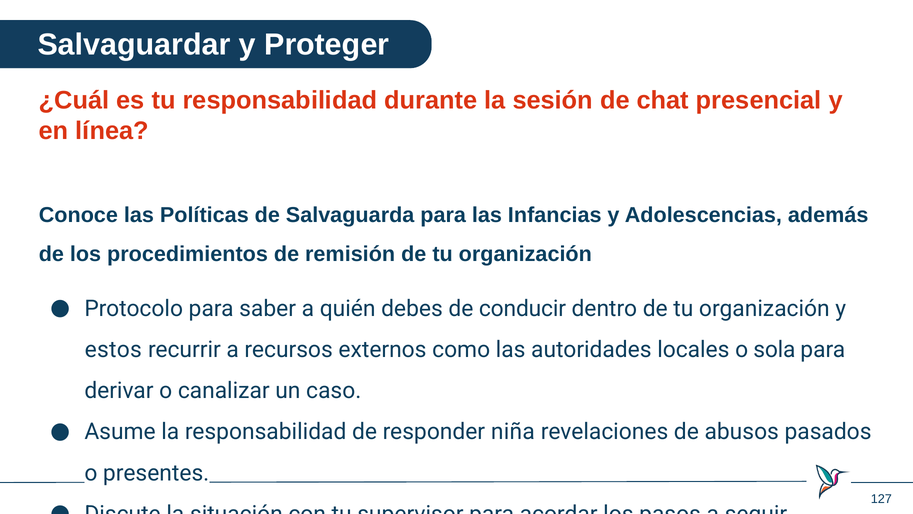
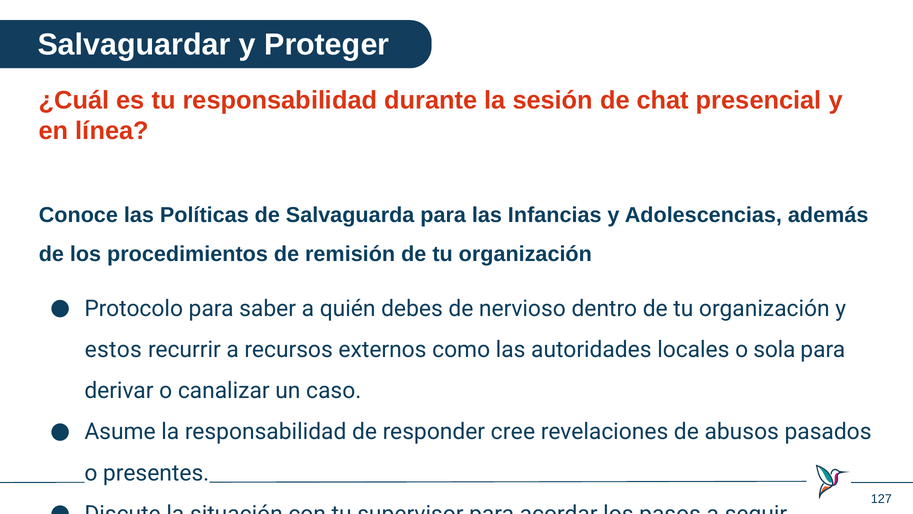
conducir: conducir -> nervioso (522, 308)
niña: niña -> cree (513, 432)
